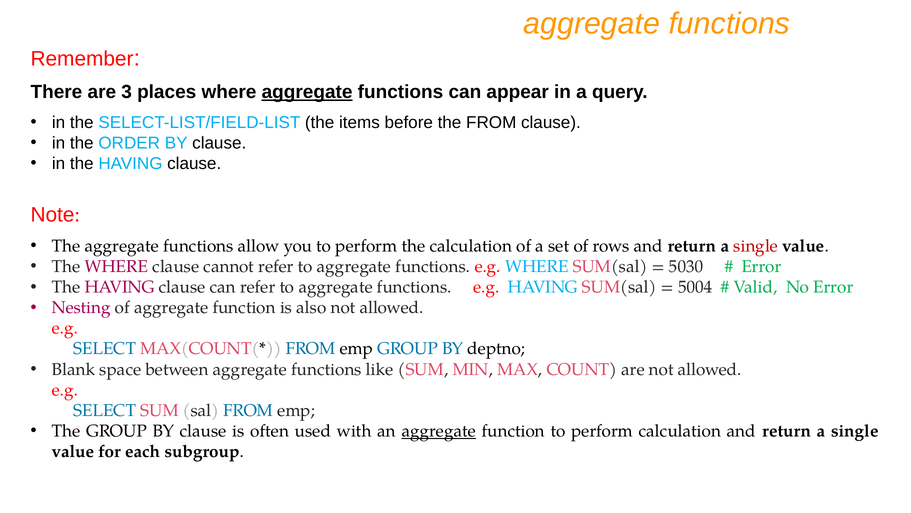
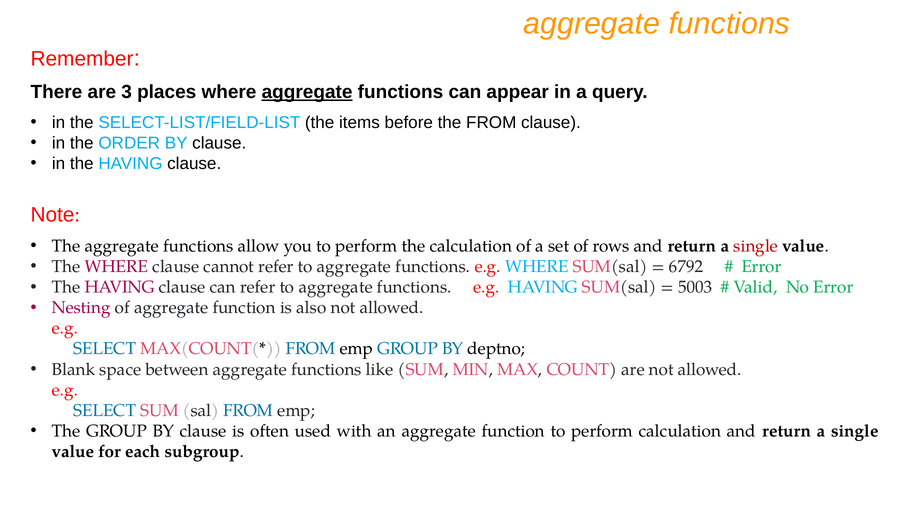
5030: 5030 -> 6792 (686, 266)
5004: 5004 -> 5003 (695, 287)
aggregate underline: present -> none (439, 430)
